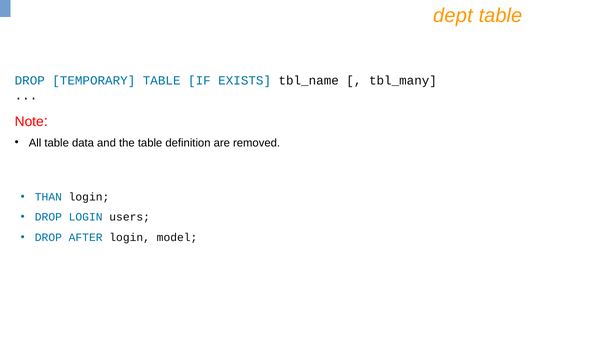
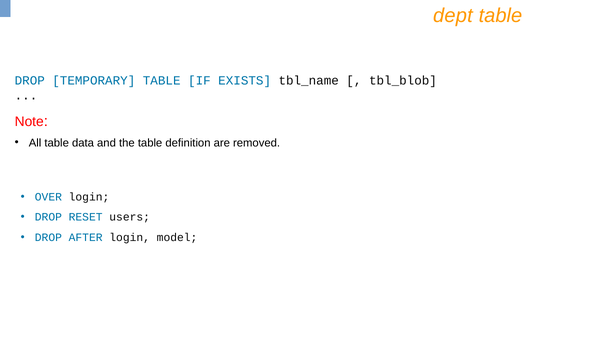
tbl_many: tbl_many -> tbl_blob (403, 81)
THAN: THAN -> OVER (48, 197)
DROP LOGIN: LOGIN -> RESET (86, 217)
